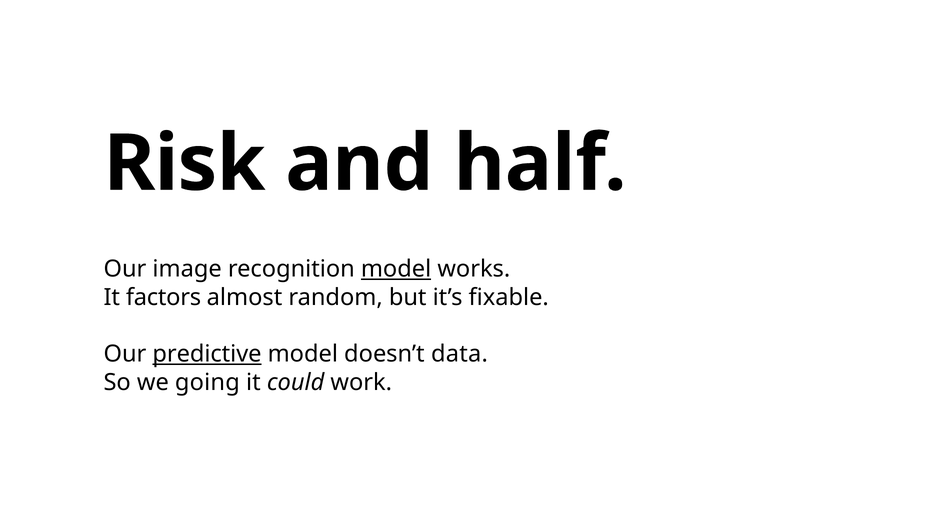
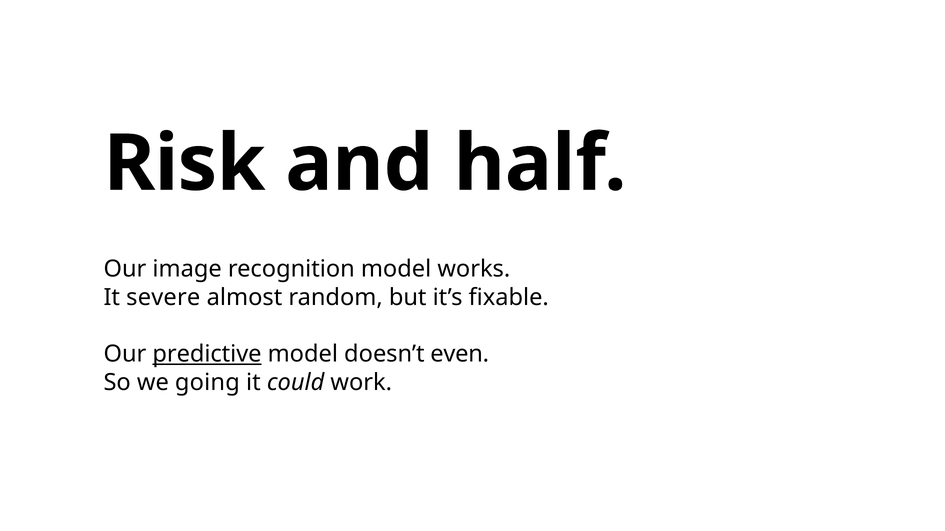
model underline: present -> none (396, 269)
factors: factors -> severe (163, 298)
data: data -> even (460, 354)
